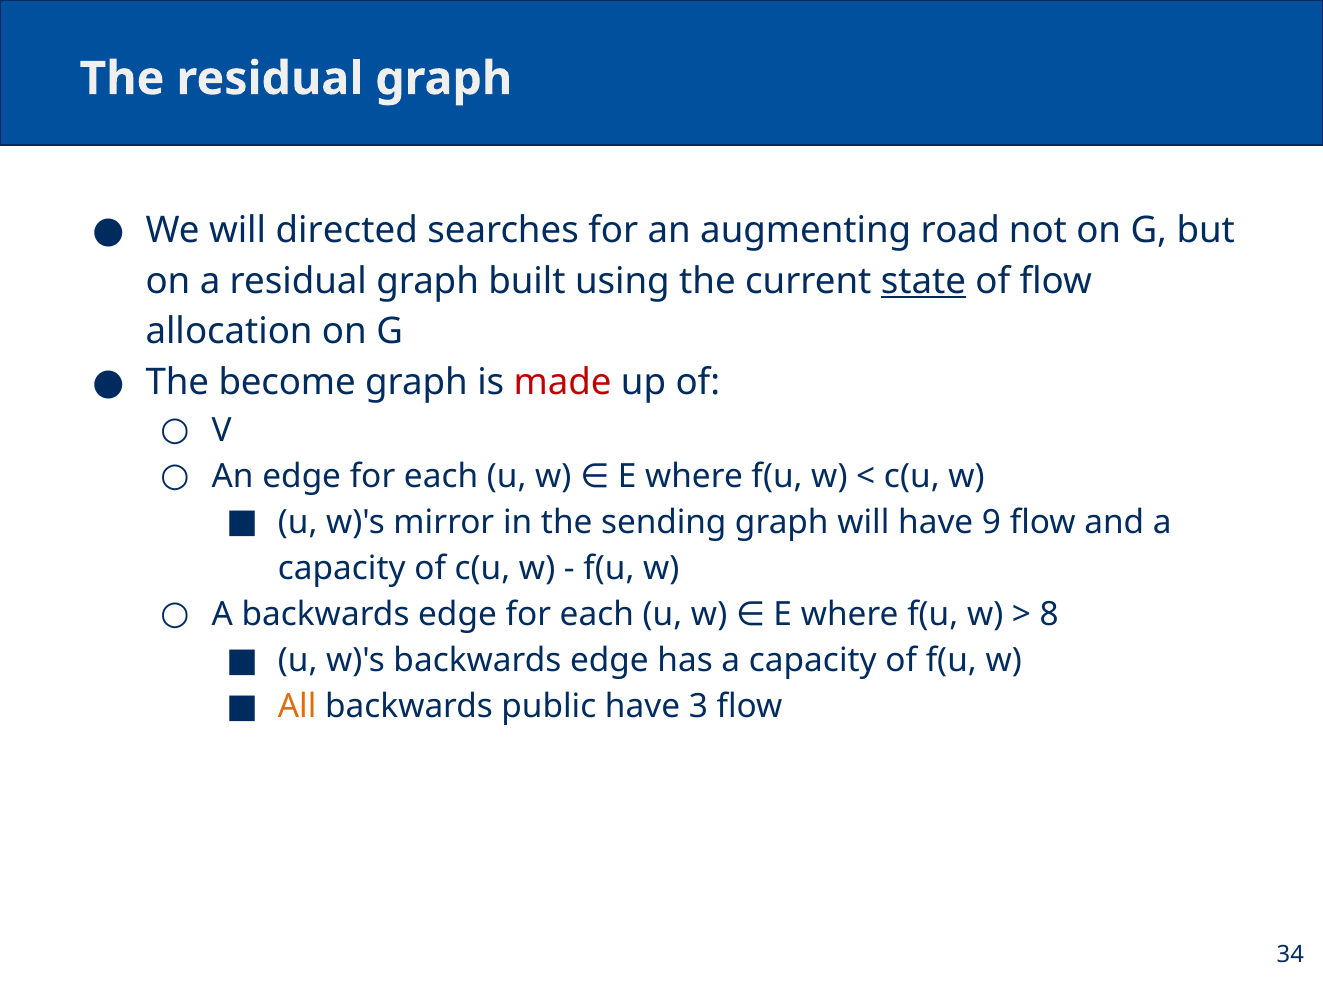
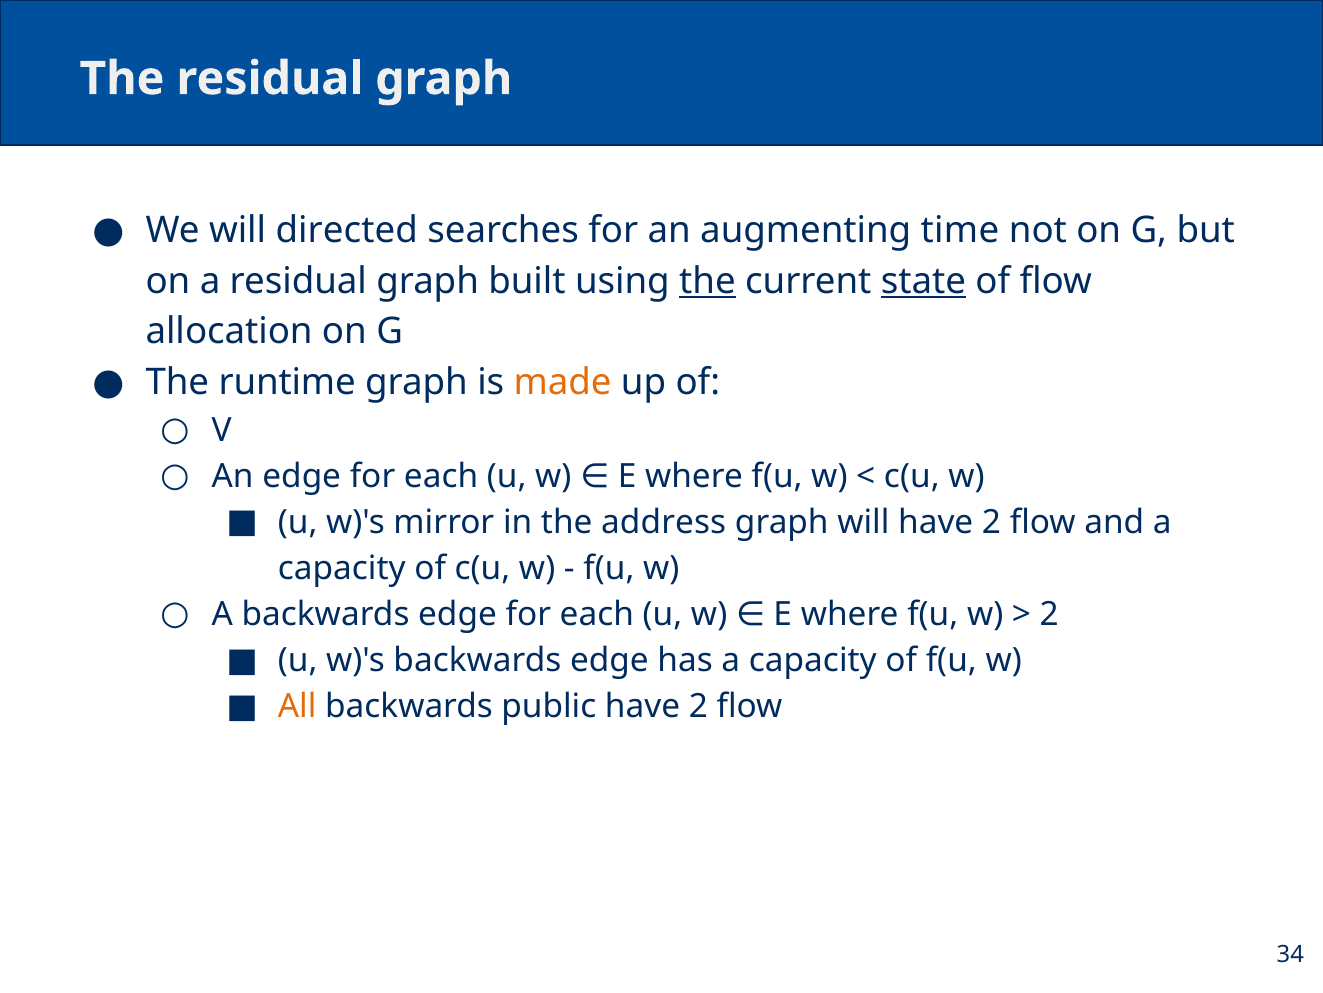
road: road -> time (960, 231)
the underline: none -> present (707, 281)
become: become -> runtime (287, 382)
made colour: red -> orange (563, 382)
sending: sending -> address (664, 522)
will have 9: 9 -> 2 (992, 522)
8: 8 -> 2 (1049, 614)
3: 3 -> 2 (698, 706)
